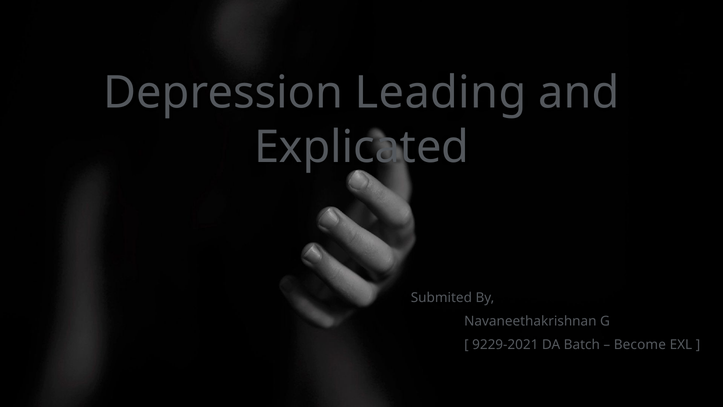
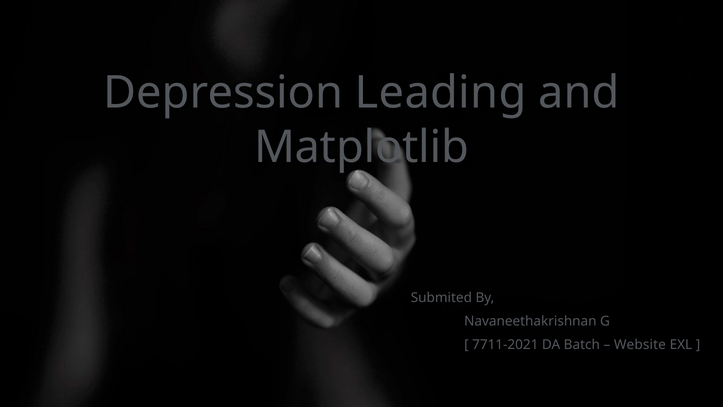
Explicated: Explicated -> Matplotlib (362, 147)
9229-2021: 9229-2021 -> 7711-2021 (505, 344)
Become: Become -> Website (640, 344)
